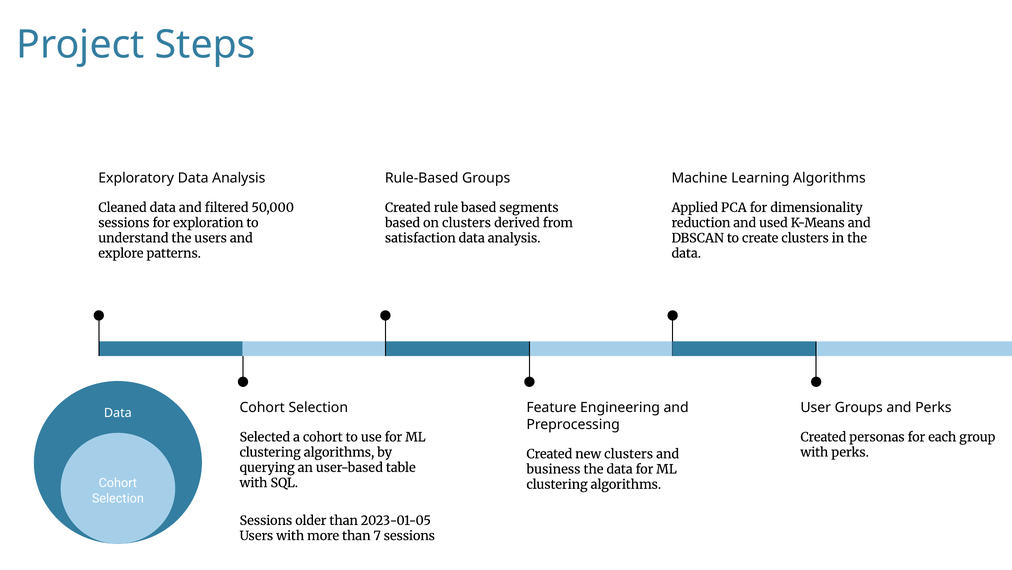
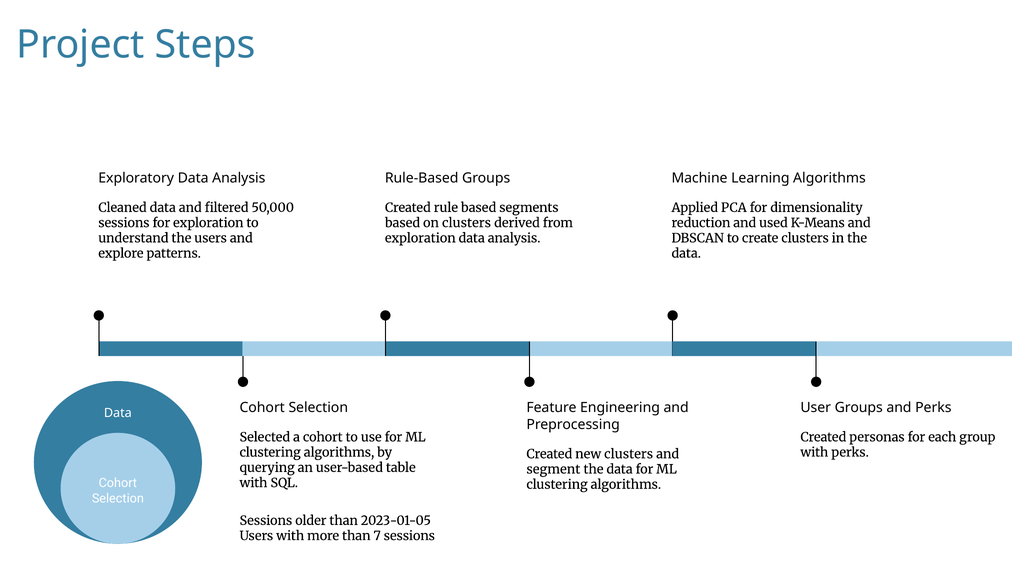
satisfaction: satisfaction -> exploration (420, 238)
business: business -> segment (553, 469)
